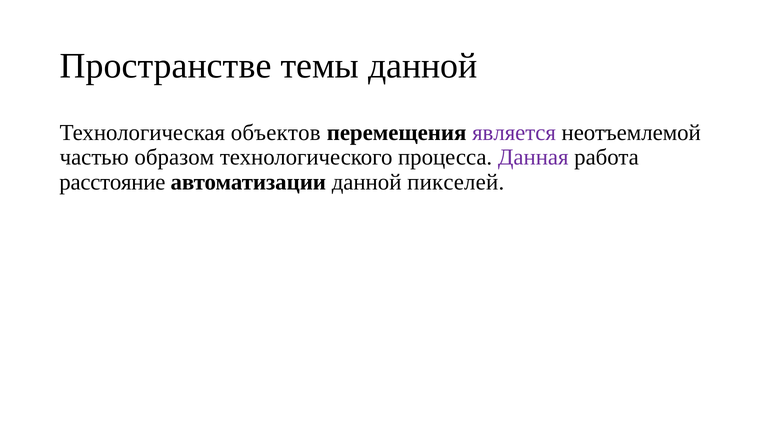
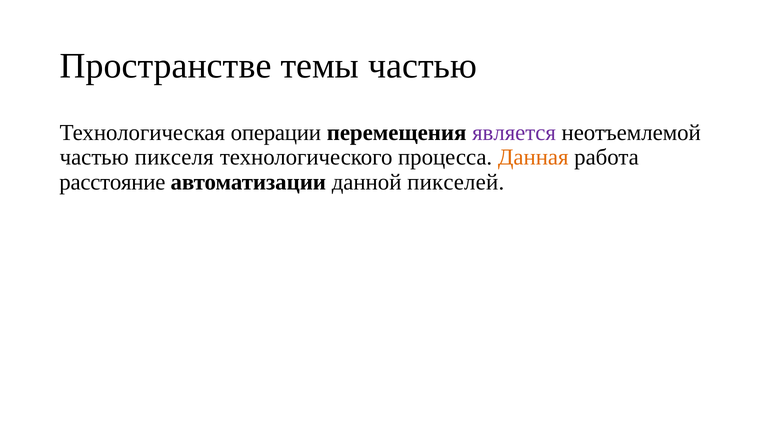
темы данной: данной -> частью (423, 66)
объектов: объектов -> операции (276, 132)
образом: образом -> пикселя (174, 157)
Данная colour: purple -> orange (533, 157)
